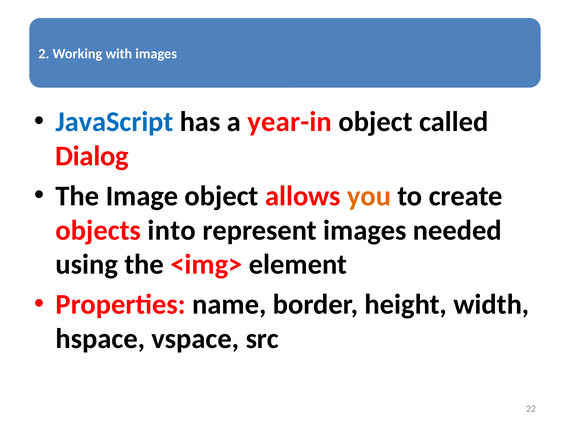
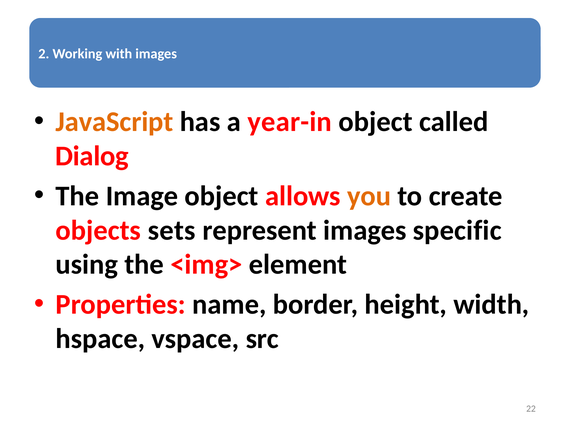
JavaScript colour: blue -> orange (114, 122)
into: into -> sets (172, 230)
needed: needed -> specific (457, 230)
